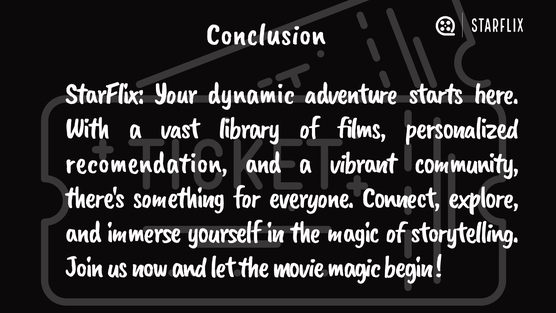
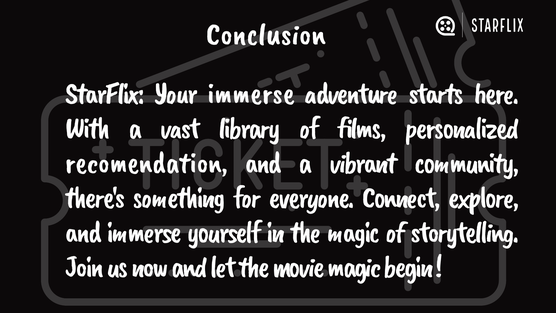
Your dynamic: dynamic -> immerse (251, 93)
